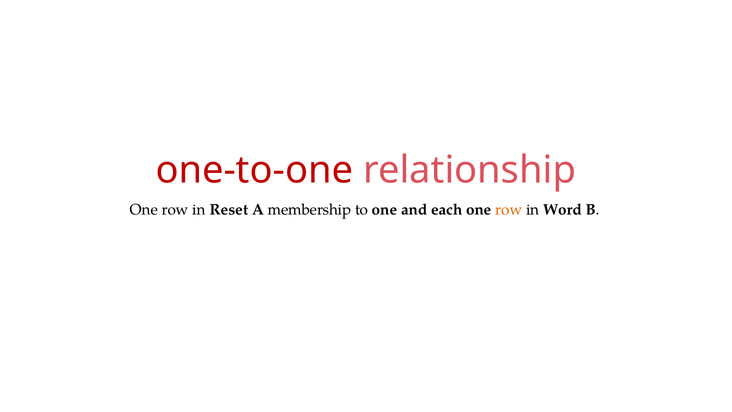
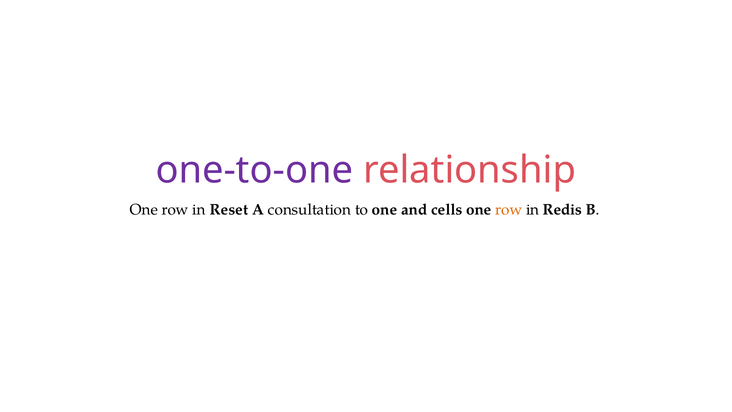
one-to-one colour: red -> purple (254, 170)
membership: membership -> consultation (310, 210)
each: each -> cells (447, 210)
Word: Word -> Redis (563, 210)
